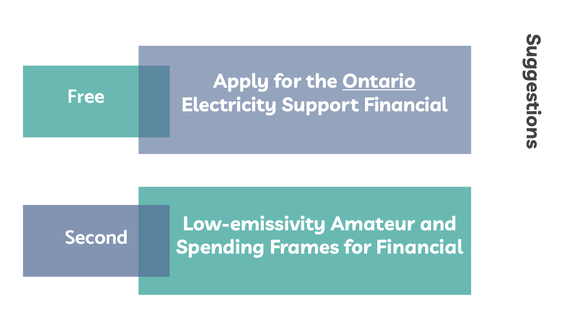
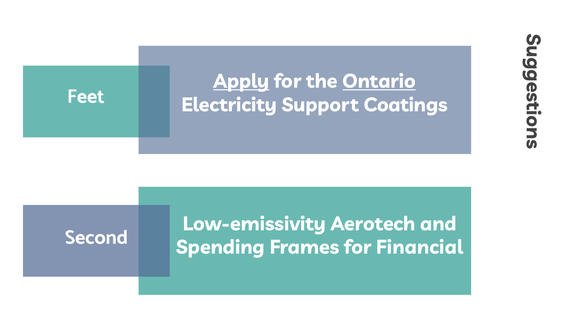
Apply underline: none -> present (241, 81)
Free: Free -> Feet (86, 96)
Support Financial: Financial -> Coatings (406, 105)
Amateur: Amateur -> Aerotech (373, 224)
